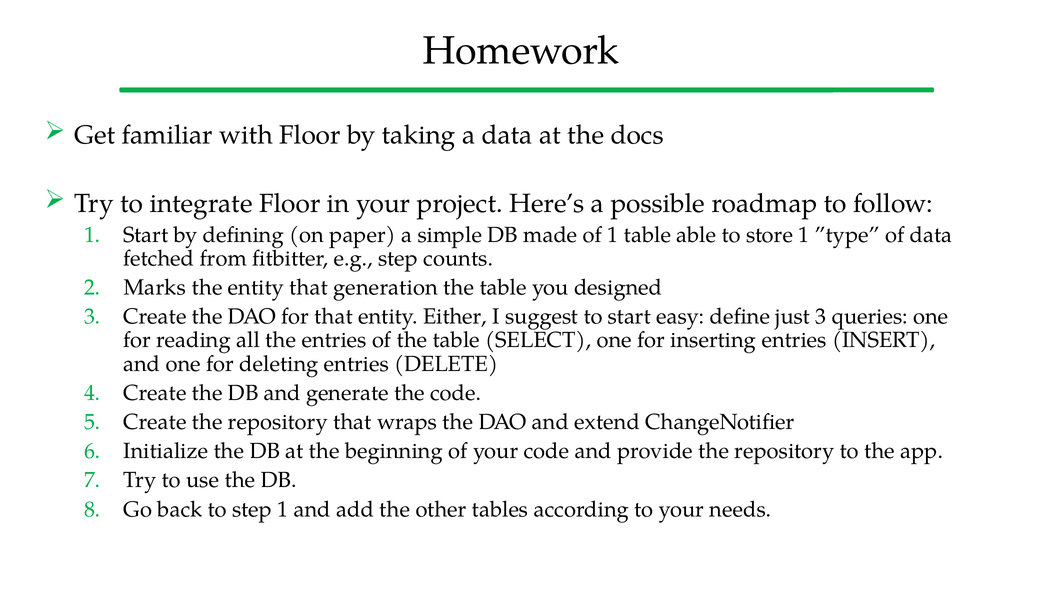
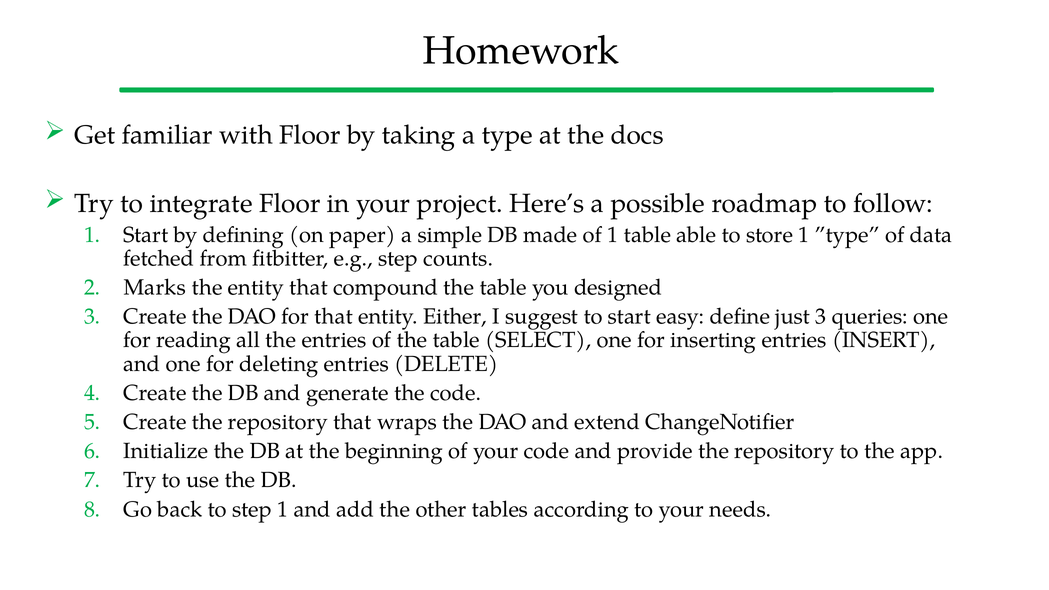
a data: data -> type (507, 135)
generation: generation -> compound (386, 288)
